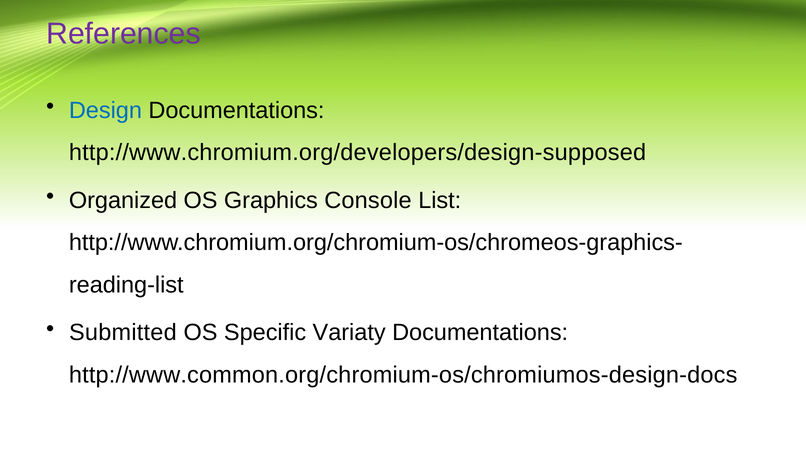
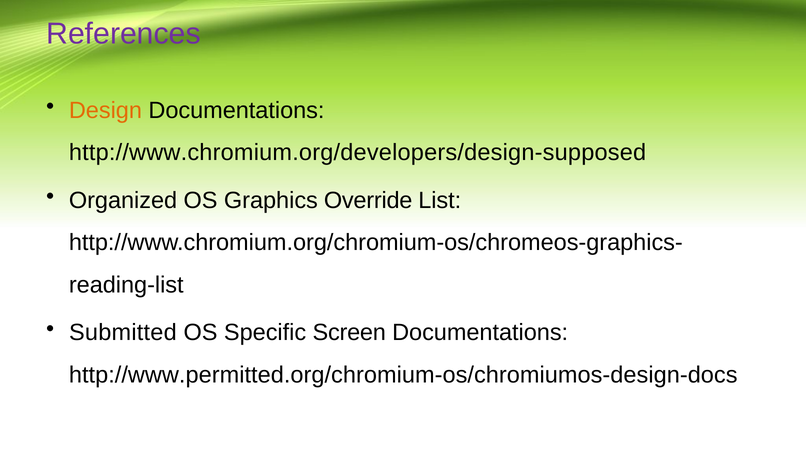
Design colour: blue -> orange (105, 110)
Console: Console -> Override (368, 201)
Variaty: Variaty -> Screen (349, 333)
http://www.common.org/chromium-os/chromiumos-design-docs: http://www.common.org/chromium-os/chromiumos-design-docs -> http://www.permitted.org/chromium-os/chromiumos-design-docs (403, 375)
